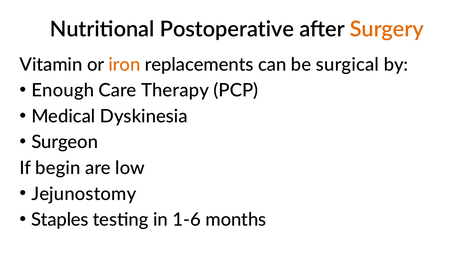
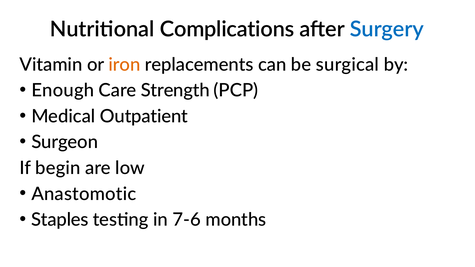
Postoperative: Postoperative -> Complications (227, 29)
Surgery colour: orange -> blue (387, 29)
Therapy: Therapy -> Strength (175, 91)
Dyskinesia: Dyskinesia -> Outpatient (144, 116)
Jejunostomy: Jejunostomy -> Anastomotic (84, 194)
1-6: 1-6 -> 7-6 (187, 220)
